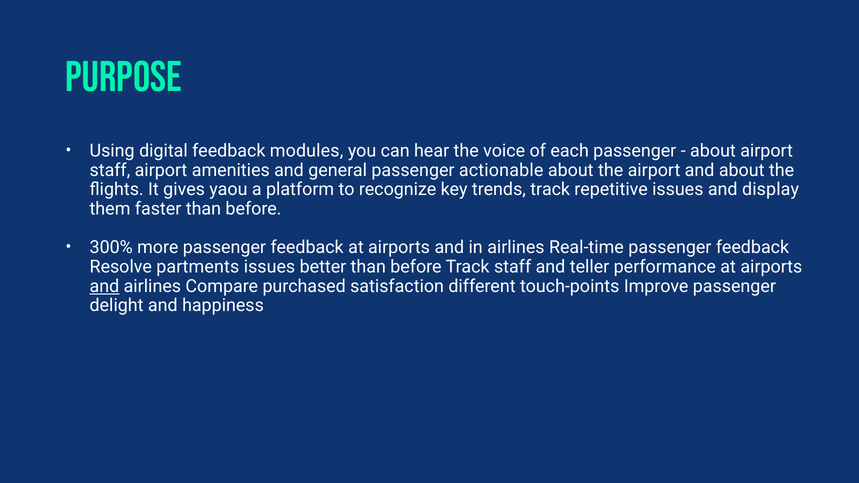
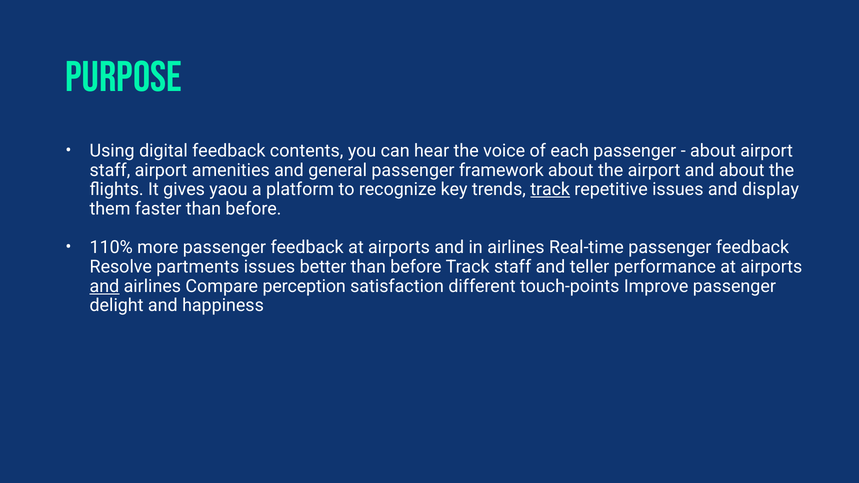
modules: modules -> contents (307, 151)
actionable: actionable -> framework (501, 170)
track underline: none -> present (550, 190)
300%: 300% -> 110% (111, 248)
purchased: purchased -> perception (304, 286)
